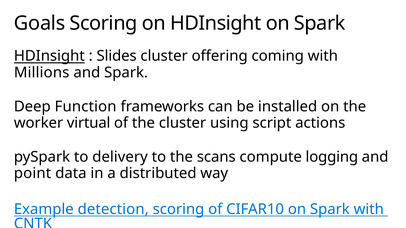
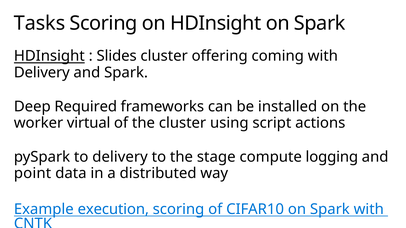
Goals: Goals -> Tasks (40, 23)
Millions: Millions -> Delivery (42, 73)
Function: Function -> Required (86, 107)
scans: scans -> stage (216, 157)
detection: detection -> execution (113, 209)
